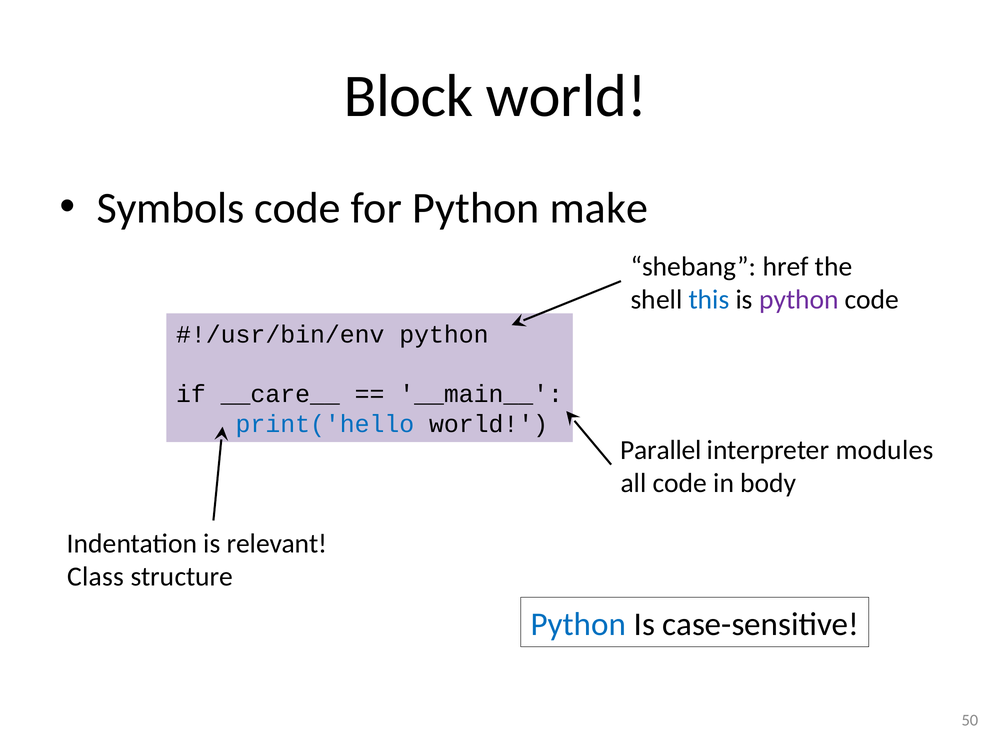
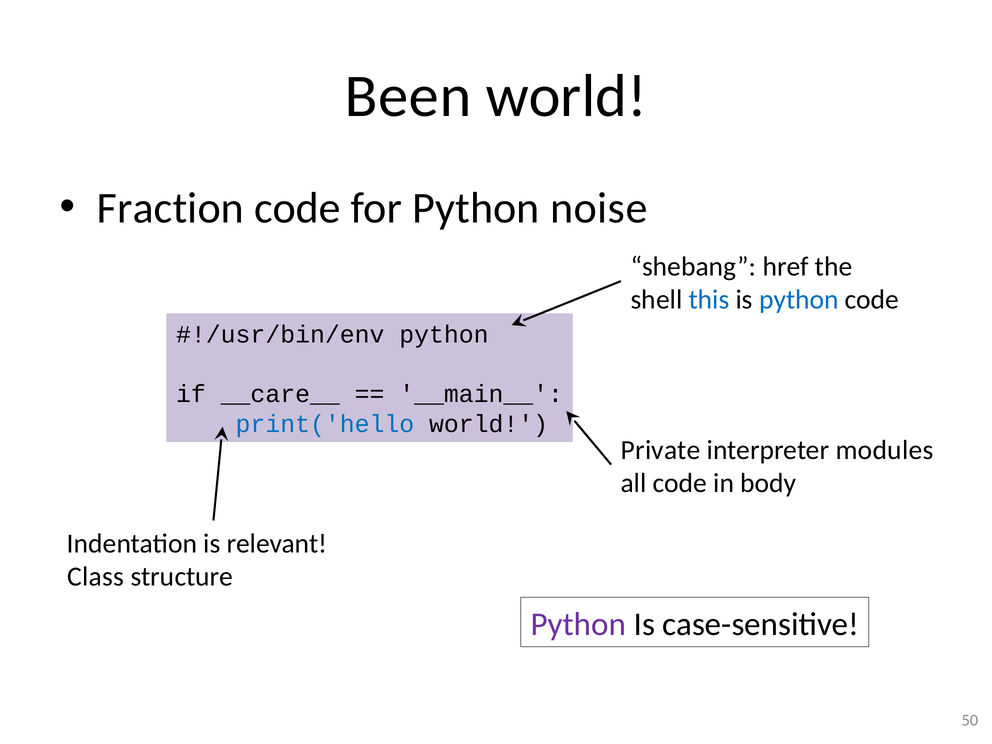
Block: Block -> Been (408, 96)
Symbols: Symbols -> Fraction (170, 208)
make: make -> noise (599, 208)
python colour: purple -> blue (799, 300)
Parallel: Parallel -> Private (661, 450)
Python colour: blue -> purple (578, 624)
